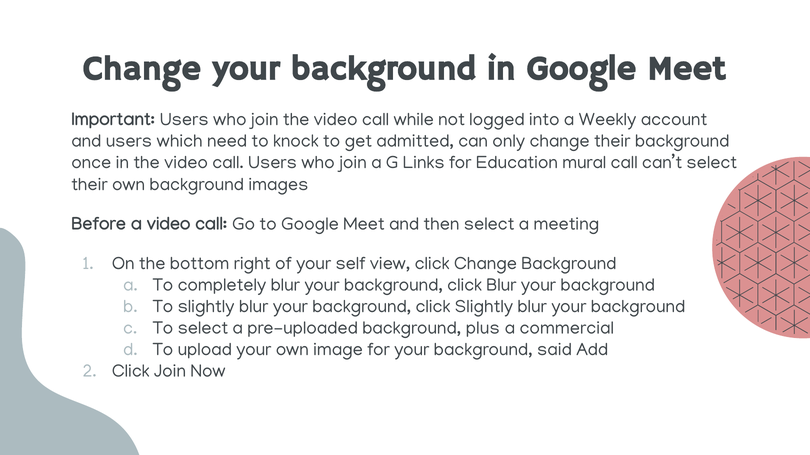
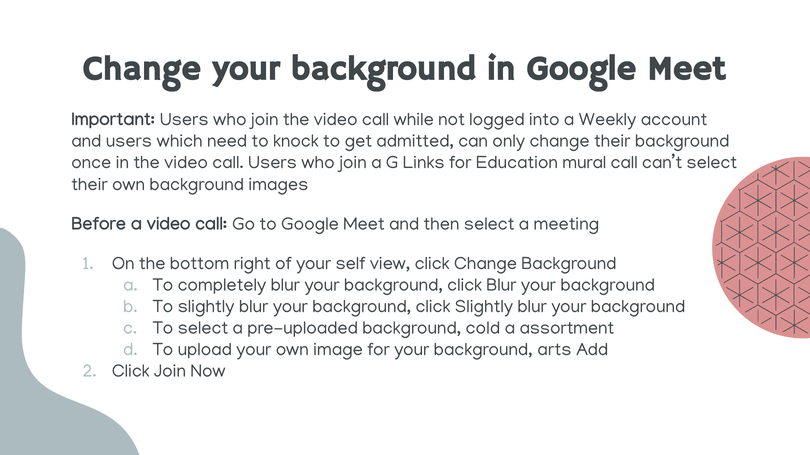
plus: plus -> cold (483, 328)
commercial: commercial -> assortment (567, 328)
said: said -> arts (554, 350)
